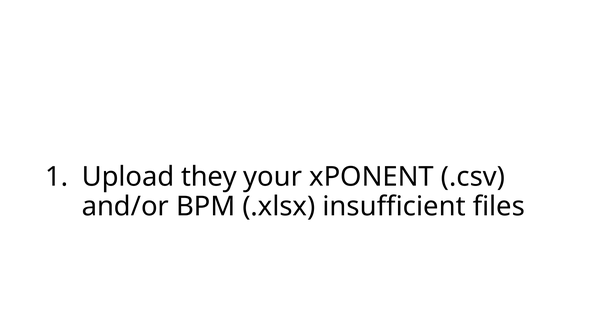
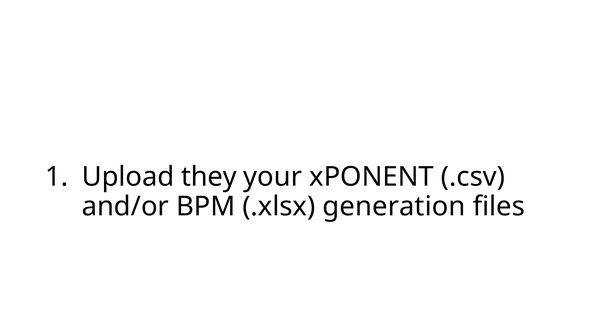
insufficient: insufficient -> generation (394, 207)
